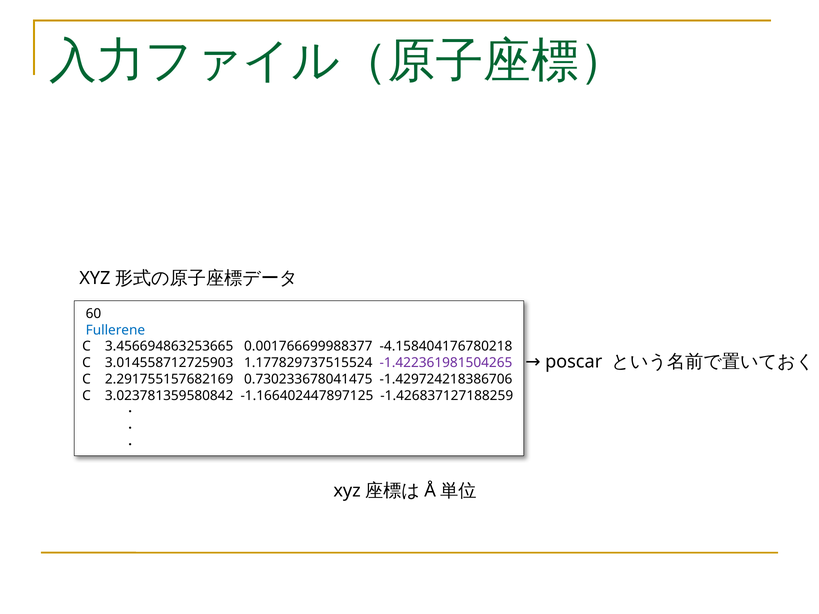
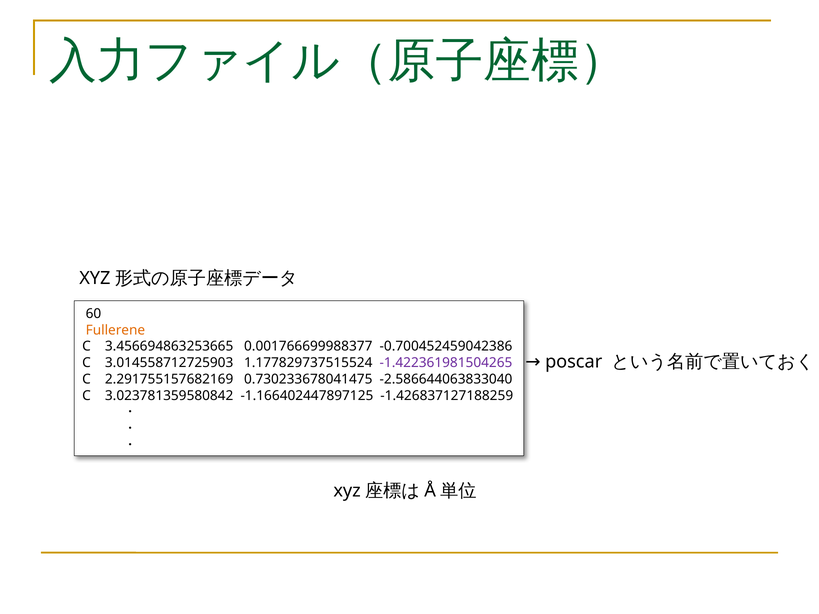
Fullerene colour: blue -> orange (115, 330)
-4.158404176780218: -4.158404176780218 -> -0.700452459042386 (446, 347)
-1.429724218386706: -1.429724218386706 -> -2.586644063833040 (446, 379)
